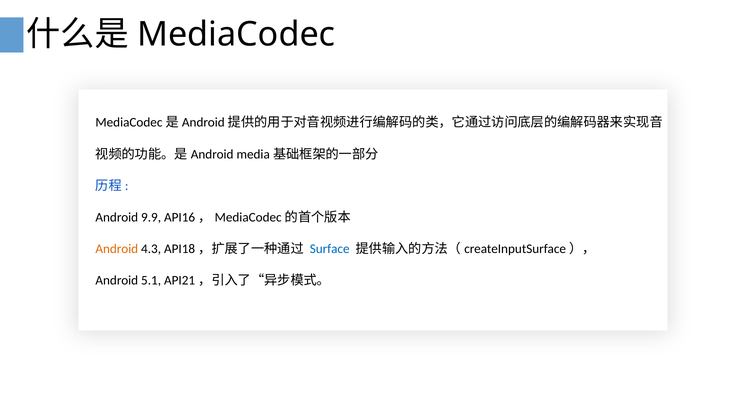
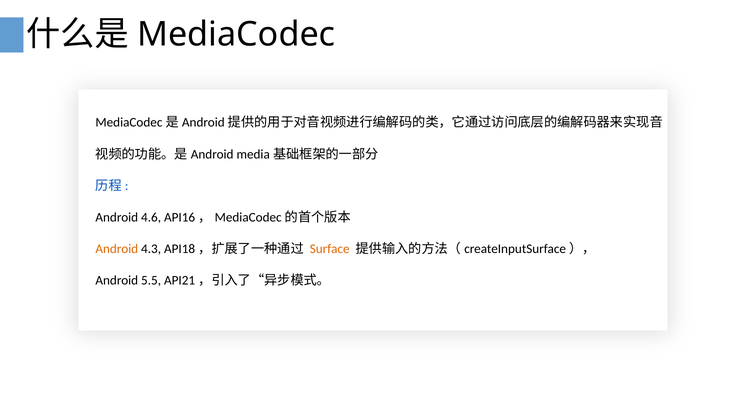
9.9: 9.9 -> 4.6 (151, 217)
Surface colour: blue -> orange (330, 249)
5.1: 5.1 -> 5.5 (151, 280)
